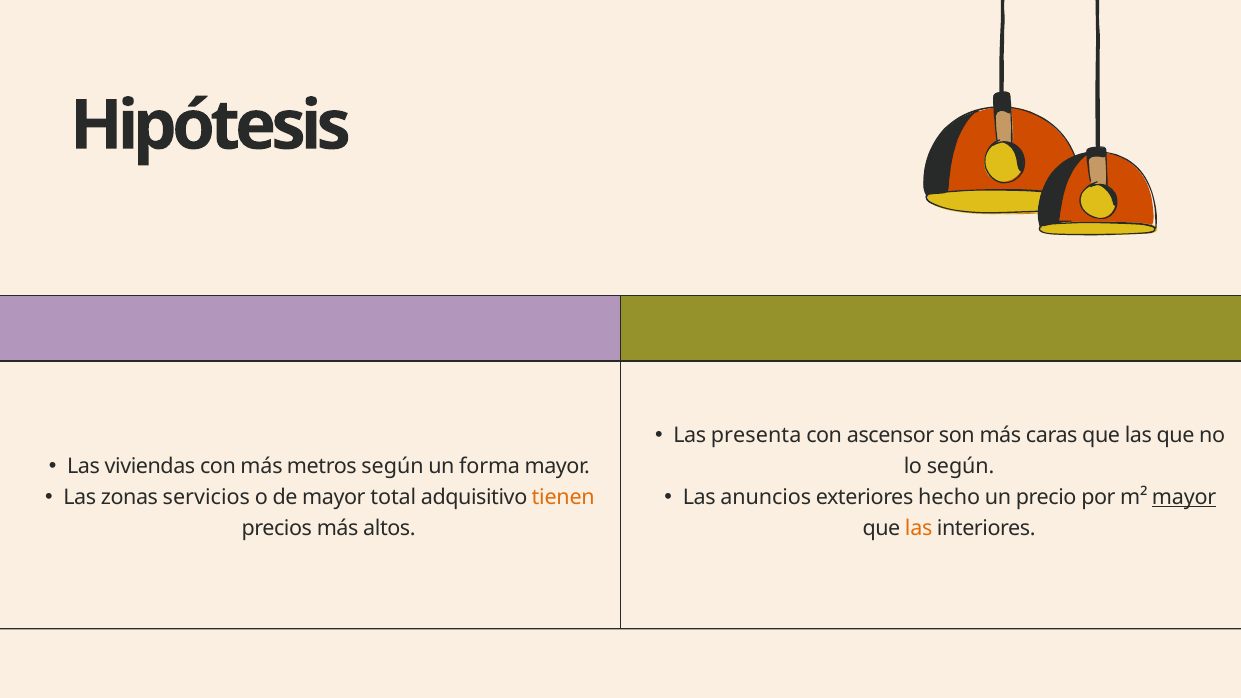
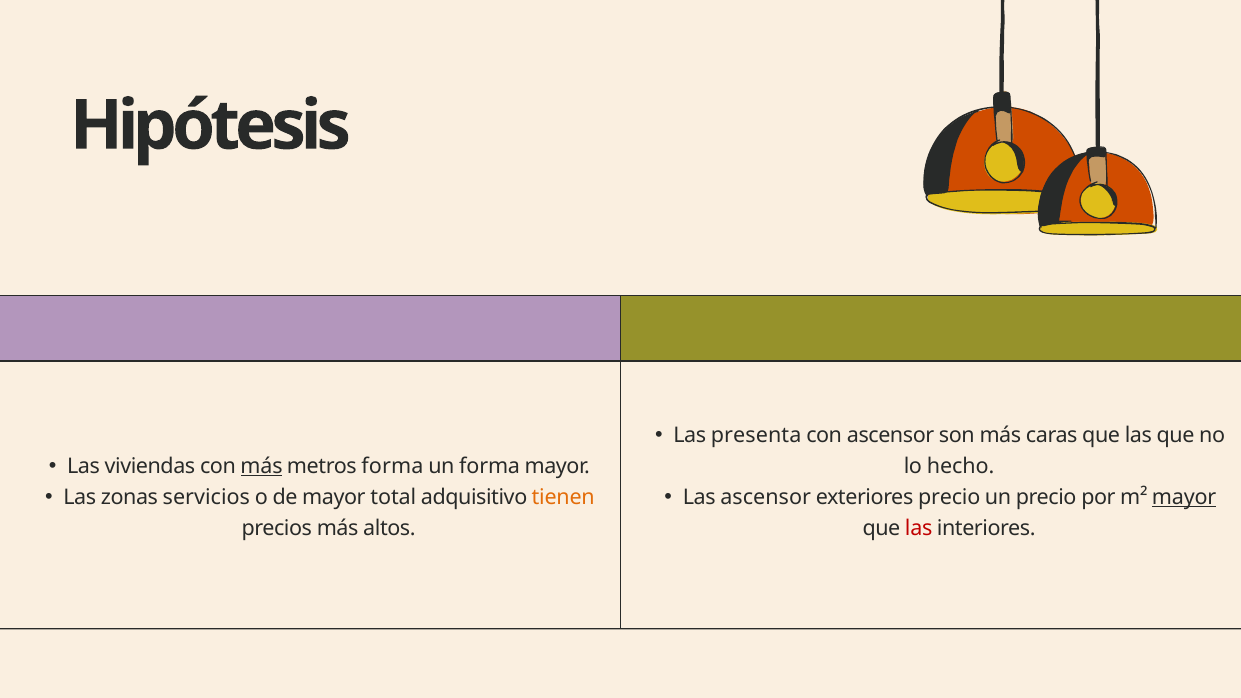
más underline: none -> present (262, 466)
metros según: según -> forma (392, 466)
lo según: según -> hecho (961, 466)
Las anuncios: anuncios -> ascensor (766, 497)
exteriores hecho: hecho -> precio (949, 497)
las colour: orange -> red (919, 528)
